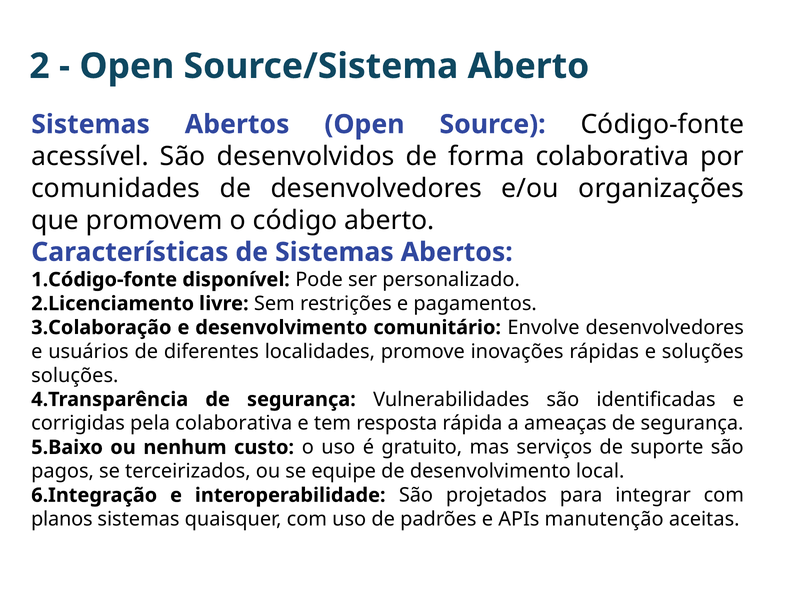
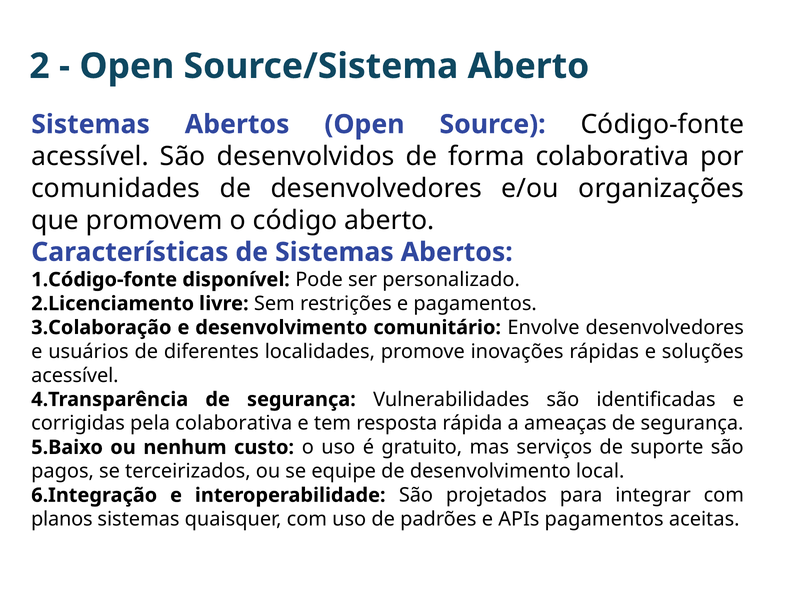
soluções: soluções -> acessível (75, 376)
APIs manutenção: manutenção -> pagamentos (604, 519)
